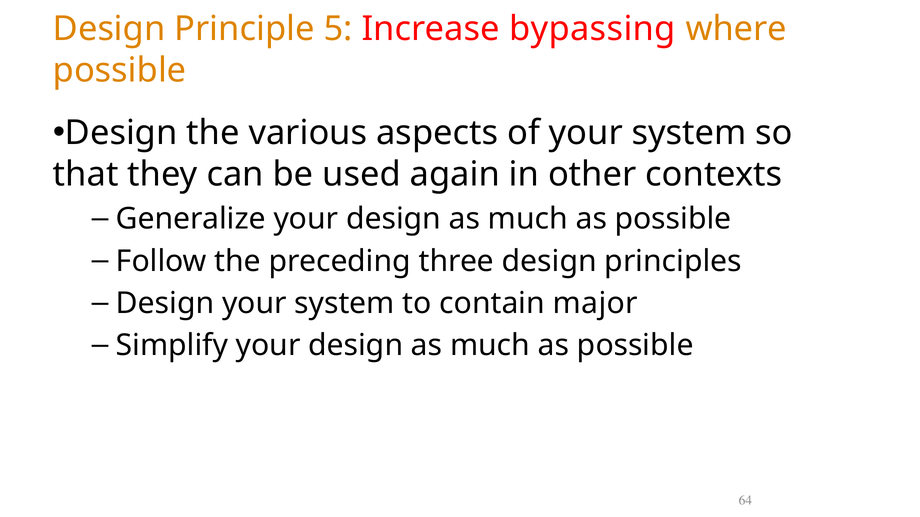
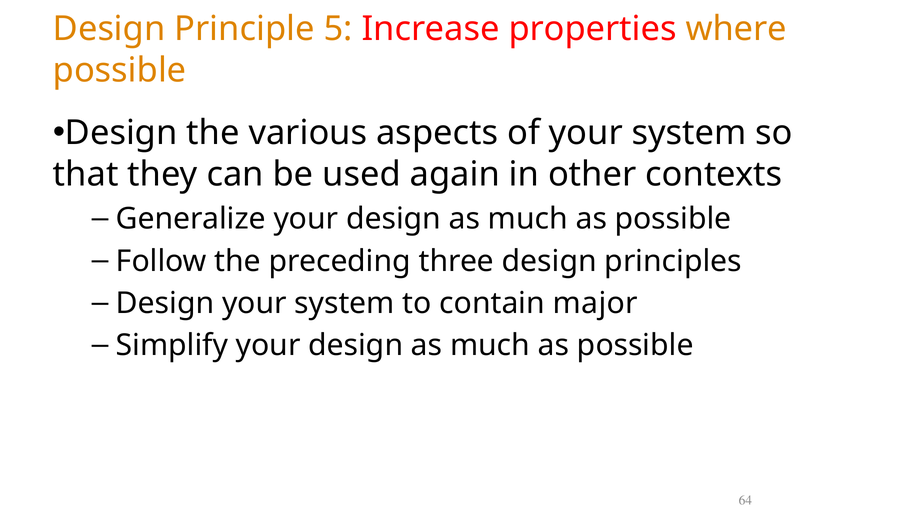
bypassing: bypassing -> properties (593, 29)
